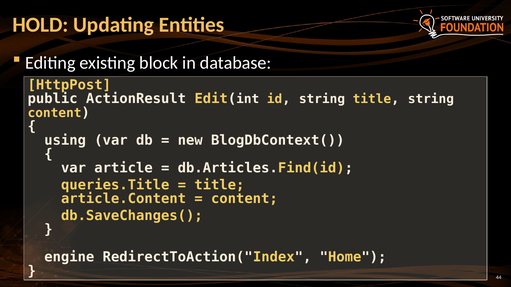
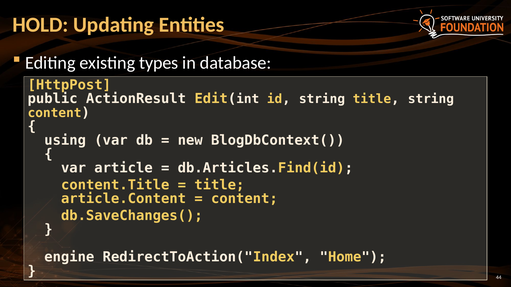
block: block -> types (159, 63)
queries.Title: queries.Title -> content.Title (115, 185)
